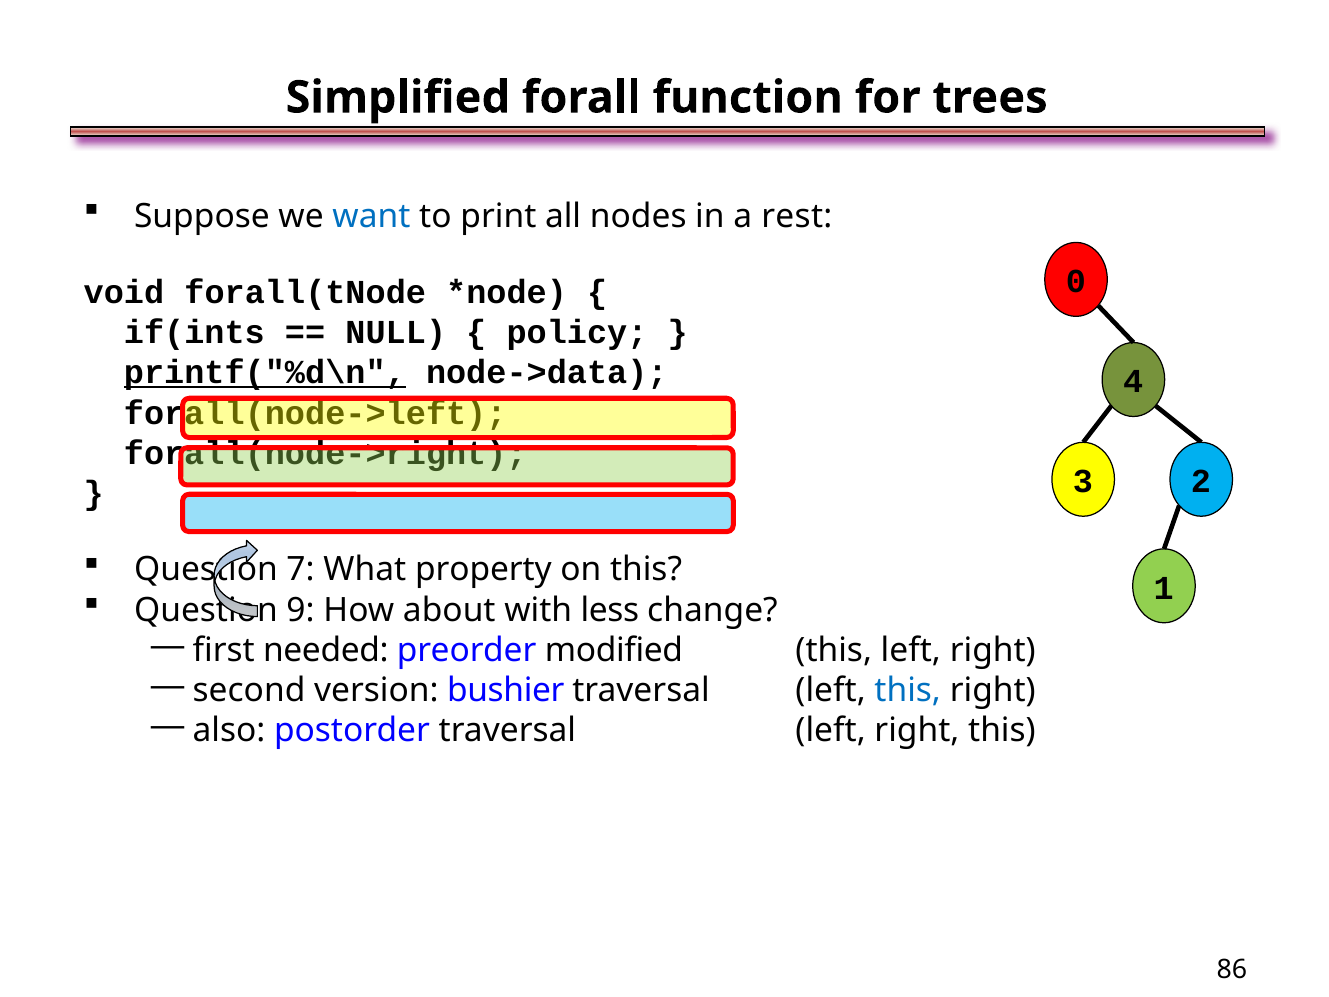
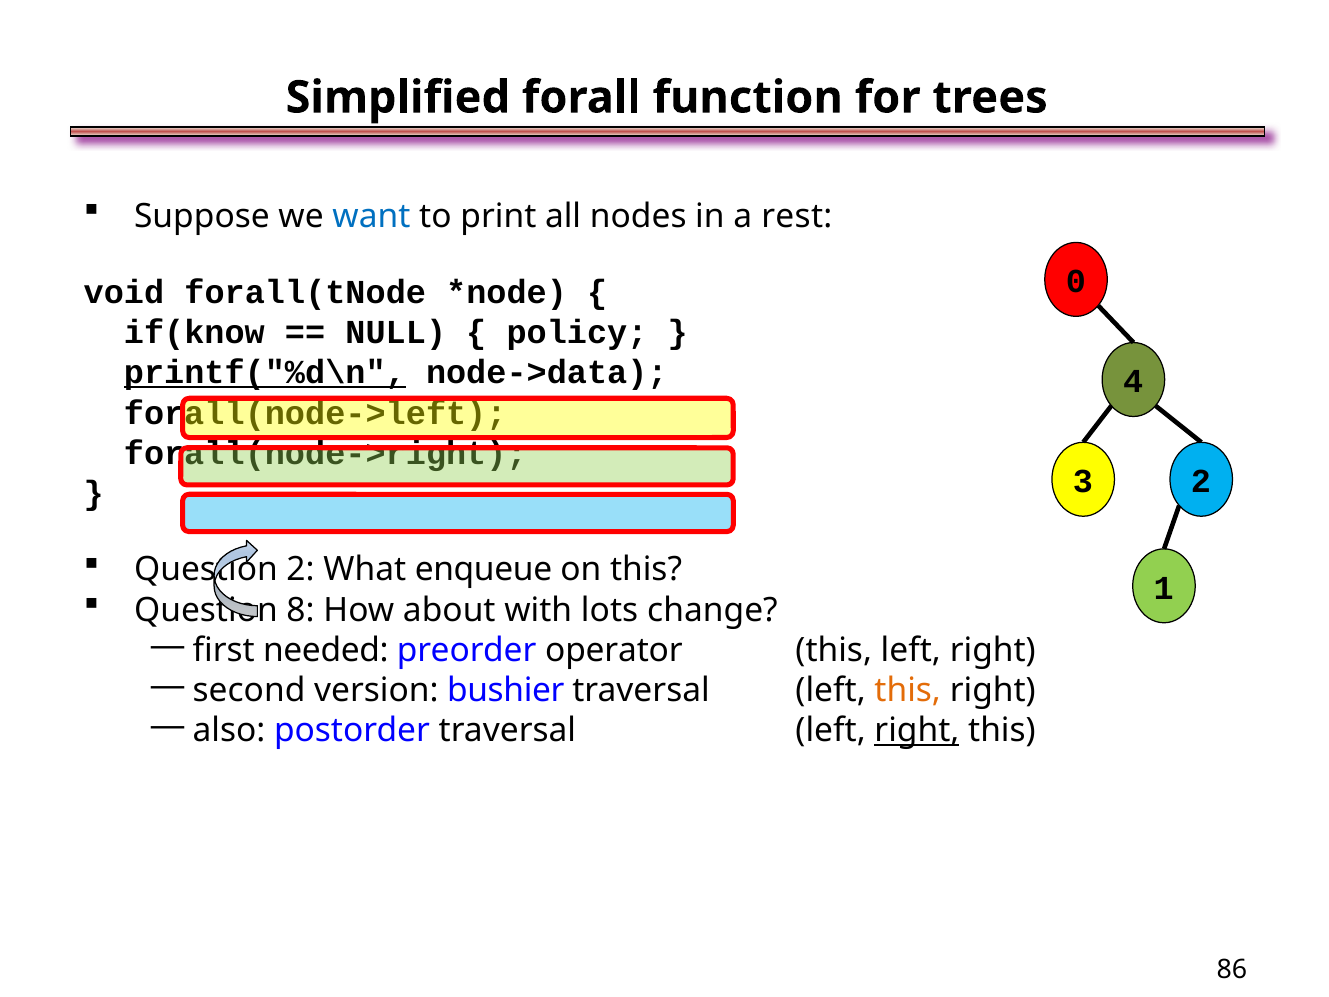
if(ints: if(ints -> if(know (194, 333)
7: 7 -> 2 (301, 570)
property: property -> enqueue (483, 570)
9: 9 -> 8 (301, 610)
less: less -> lots (610, 610)
modified: modified -> operator (614, 650)
this colour: blue -> orange (908, 690)
right underline: none -> present (917, 731)
